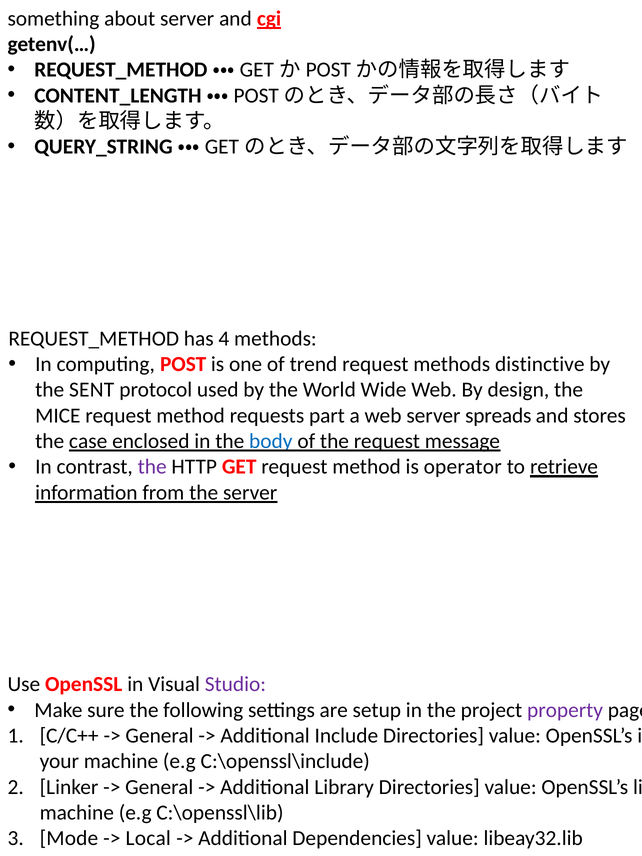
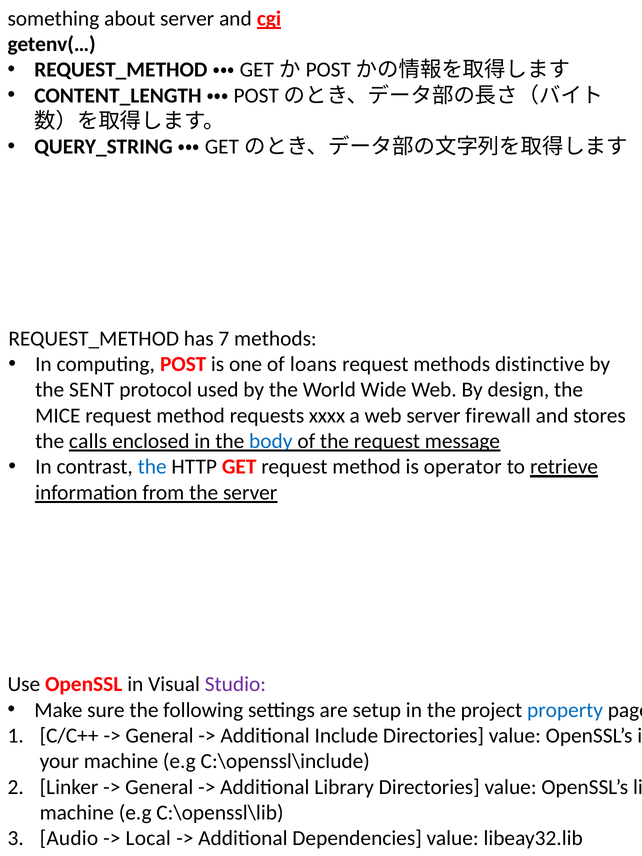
4: 4 -> 7 (224, 338)
trend: trend -> loans (313, 364)
part: part -> xxxx (327, 416)
spreads: spreads -> firewall (498, 416)
case: case -> calls (88, 441)
the colour: purple -> blue (152, 467)
property colour: purple -> blue (565, 710)
Mode: Mode -> Audio (69, 838)
